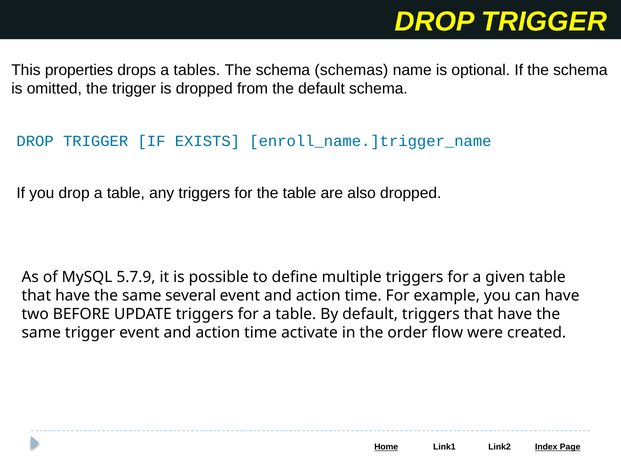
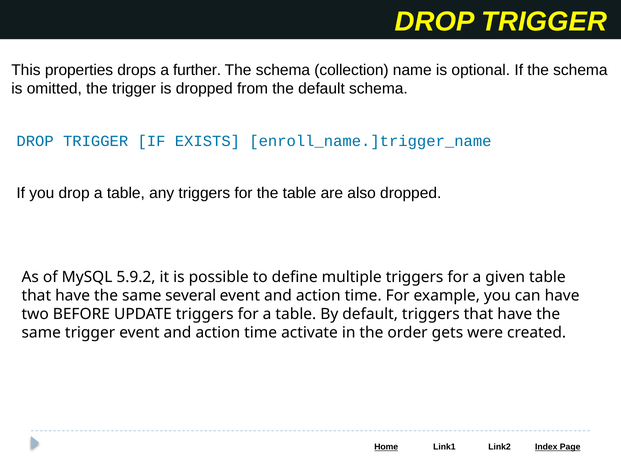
tables: tables -> further (197, 70)
schemas: schemas -> collection (352, 70)
5.7.9: 5.7.9 -> 5.9.2 (136, 277)
flow: flow -> gets (447, 333)
